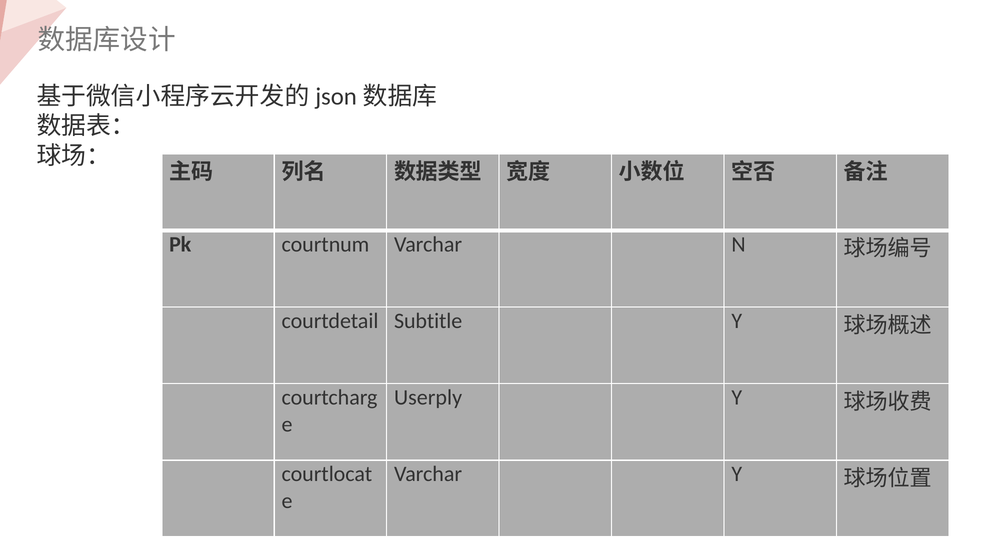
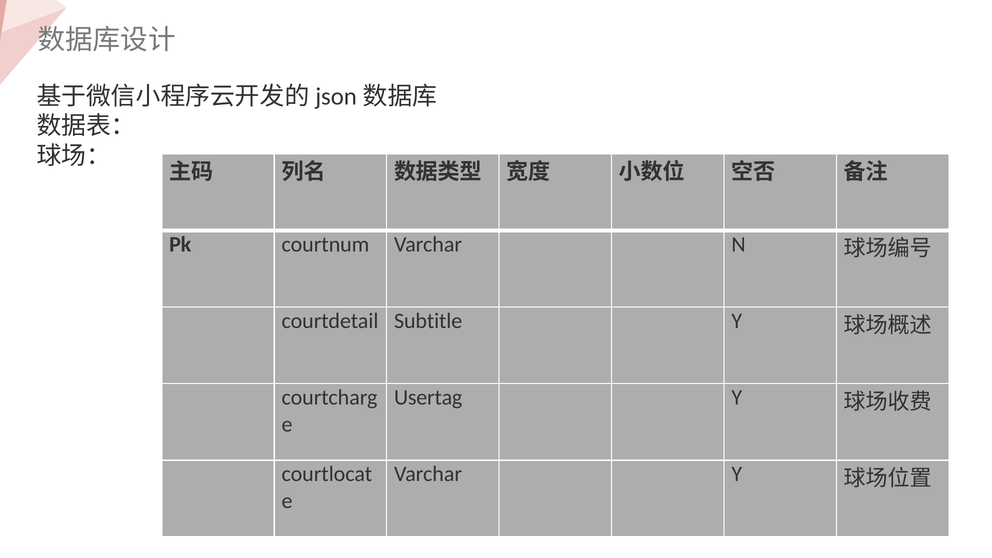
Userply: Userply -> Usertag (428, 397)
